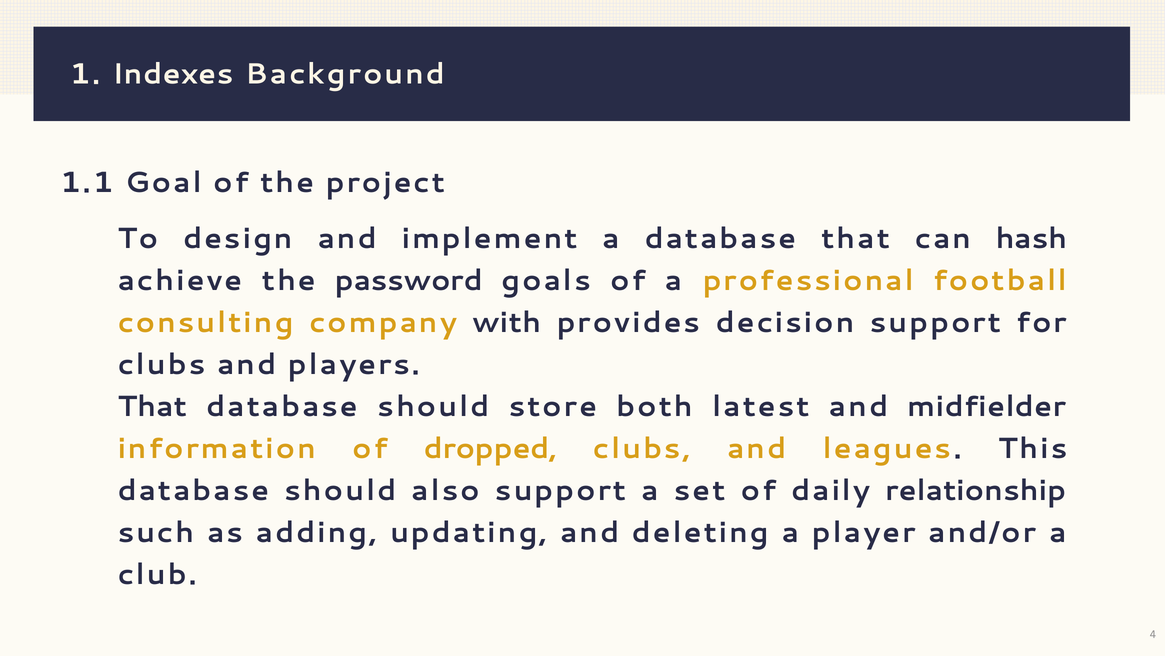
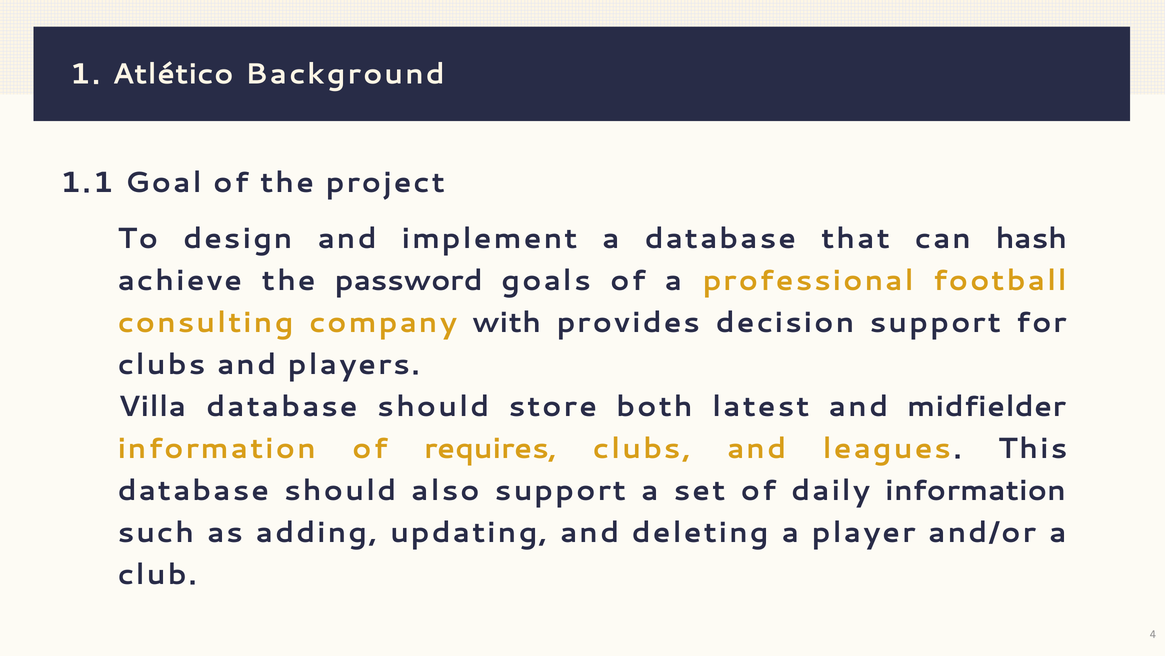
Indexes: Indexes -> Atlético (173, 74)
That: That -> Villa (152, 406)
dropped: dropped -> requires (490, 448)
daily relationship: relationship -> information (976, 490)
